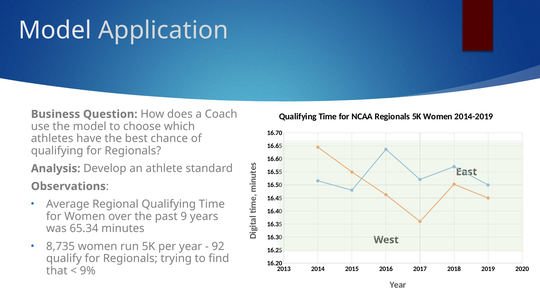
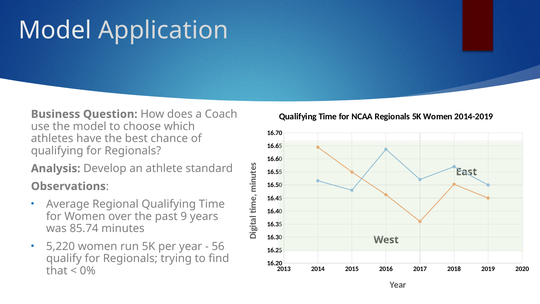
65.34: 65.34 -> 85.74 (84, 228)
8,735: 8,735 -> 5,220 (61, 246)
92: 92 -> 56 (218, 246)
9%: 9% -> 0% (88, 270)
